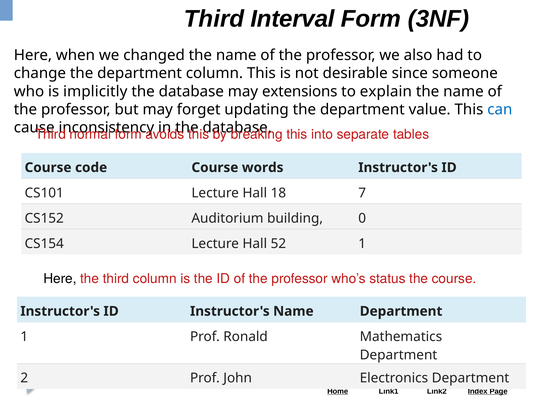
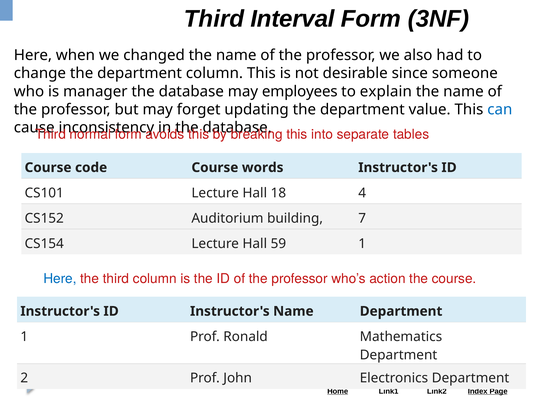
implicitly: implicitly -> manager (95, 91)
extensions: extensions -> employees (300, 91)
7: 7 -> 4 (362, 193)
0: 0 -> 7 (362, 218)
52: 52 -> 59 (278, 244)
Here colour: black -> blue (60, 279)
status: status -> action (387, 279)
